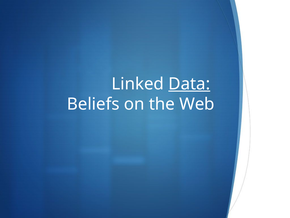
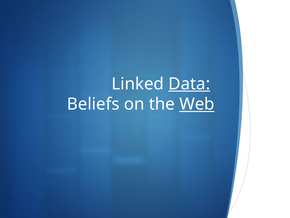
Web underline: none -> present (197, 104)
